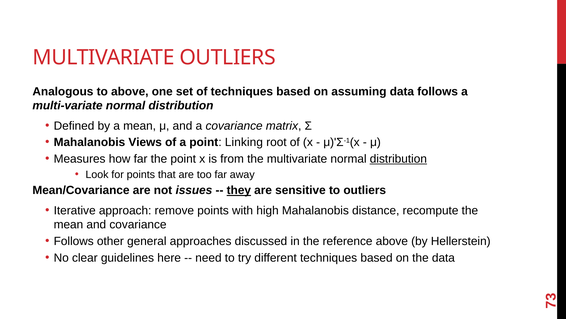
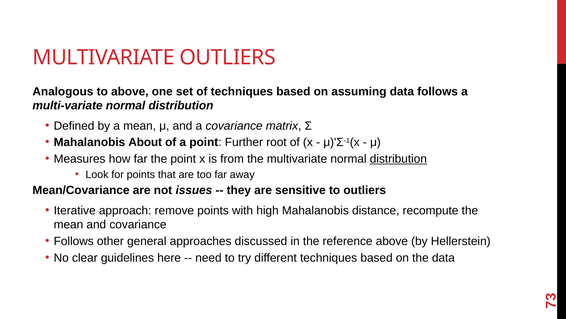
Views: Views -> About (145, 142)
Linking: Linking -> Further (244, 142)
they underline: present -> none (239, 190)
